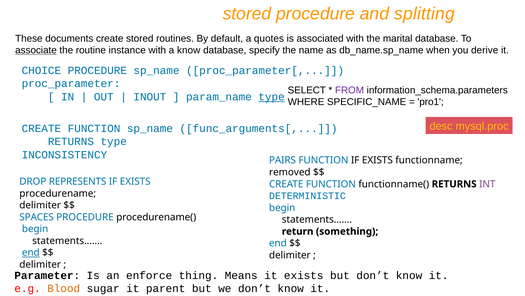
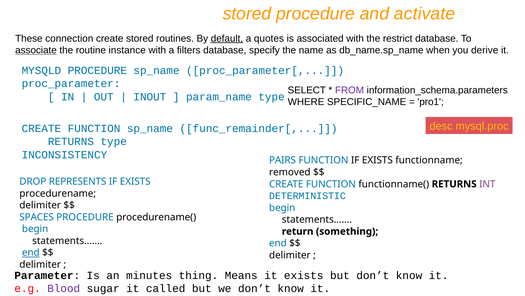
splitting: splitting -> activate (425, 14)
documents: documents -> connection (69, 38)
default underline: none -> present (227, 38)
marital: marital -> restrict (398, 38)
a know: know -> filters (189, 50)
CHOICE: CHOICE -> MYSQLD (41, 70)
type underline: present -> none (272, 97)
func_arguments[: func_arguments[ -> func_remainder[ (258, 128)
enforce: enforce -> minutes (149, 275)
Blood colour: orange -> purple (64, 288)
parent: parent -> called (166, 288)
